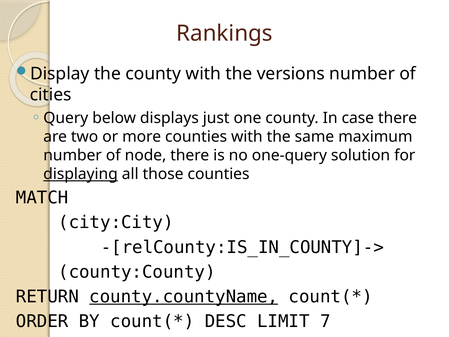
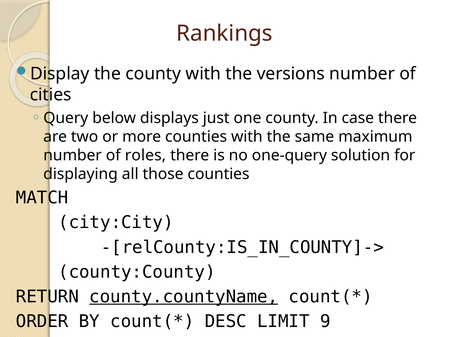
node: node -> roles (145, 155)
displaying underline: present -> none (81, 174)
7: 7 -> 9 (325, 321)
